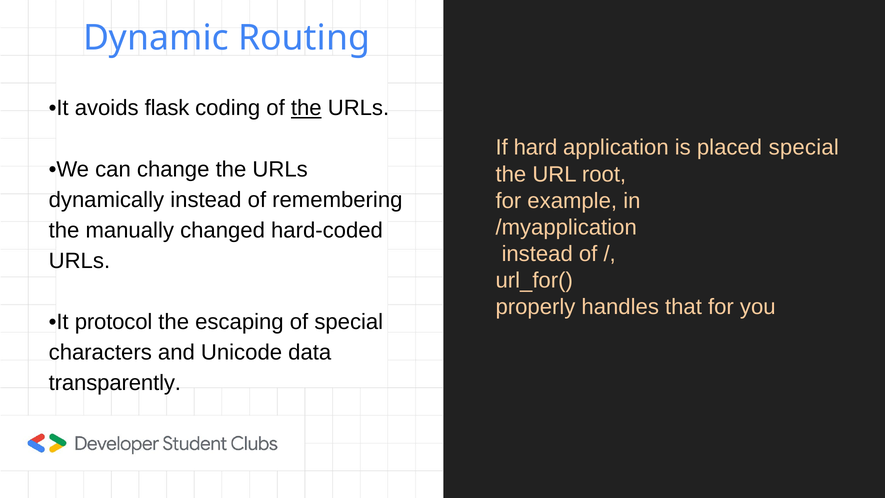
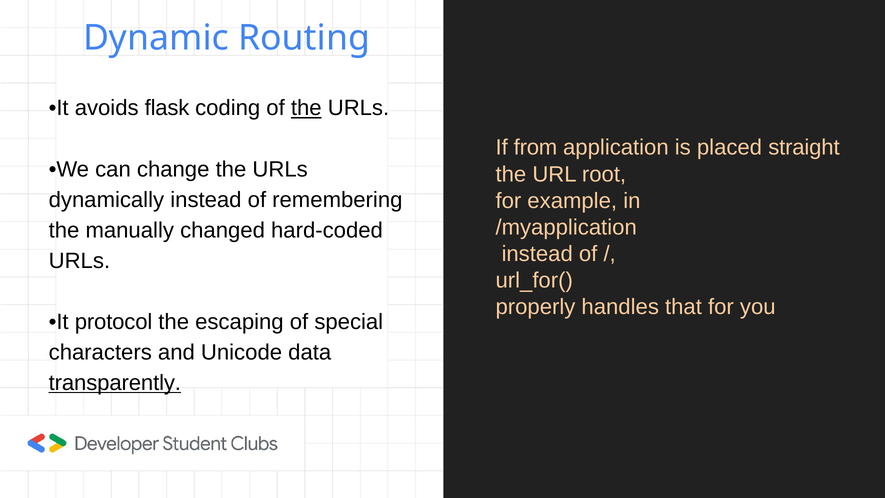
hard: hard -> from (536, 148)
placed special: special -> straight (804, 148)
transparently underline: none -> present (115, 383)
